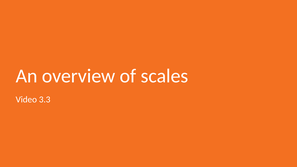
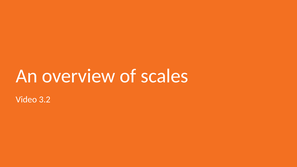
3.3: 3.3 -> 3.2 (45, 100)
